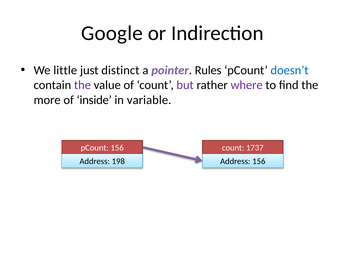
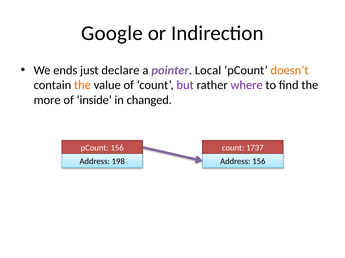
little: little -> ends (65, 70)
distinct: distinct -> declare (120, 70)
Rules: Rules -> Local (208, 70)
doesn’t colour: blue -> orange (290, 70)
the colour: purple -> orange (82, 85)
variable: variable -> changed (149, 100)
